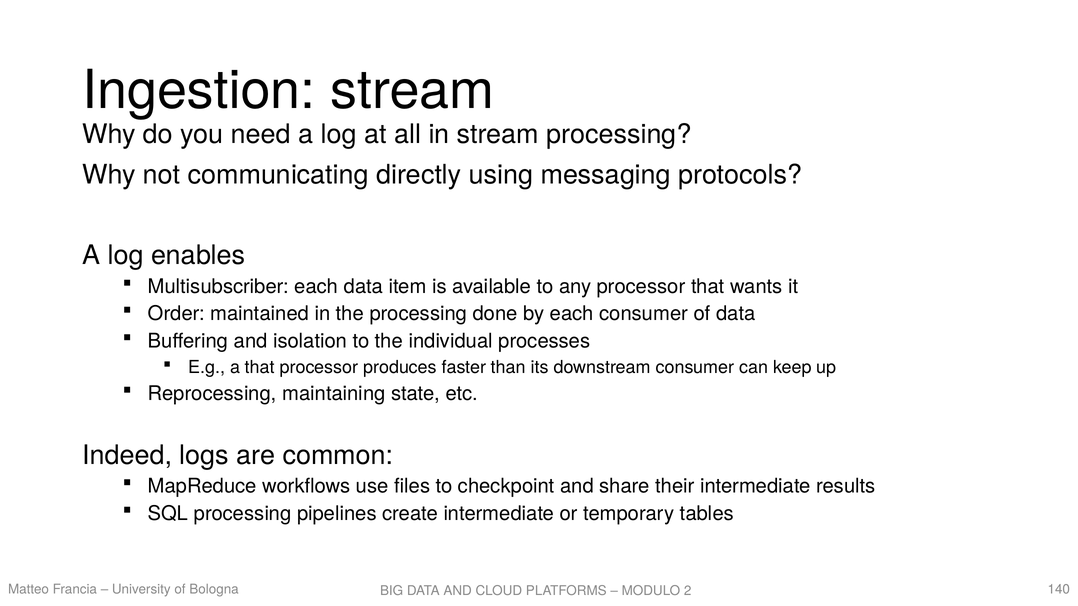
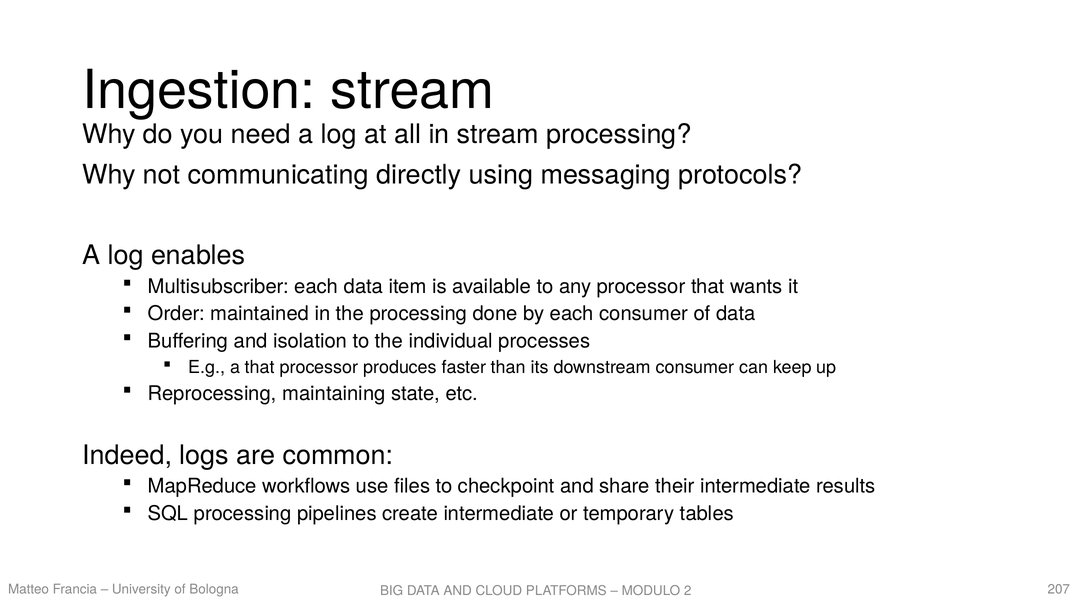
140: 140 -> 207 (1059, 590)
